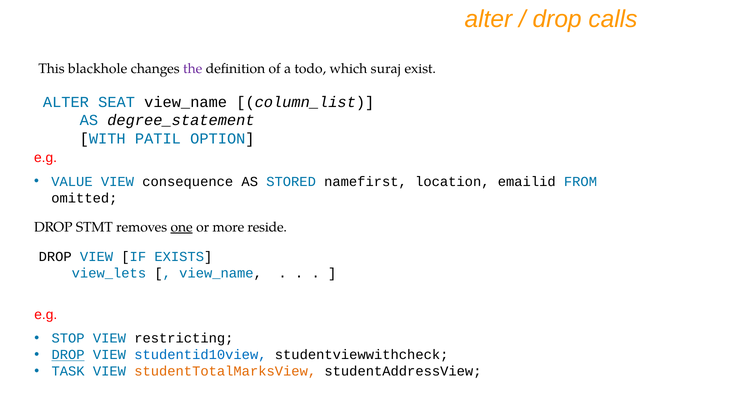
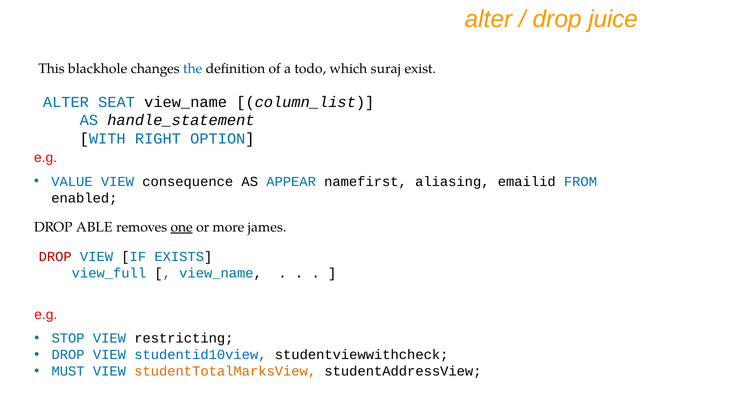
calls: calls -> juice (613, 19)
the colour: purple -> blue (193, 69)
degree_statement: degree_statement -> handle_statement (181, 120)
PATIL: PATIL -> RIGHT (158, 139)
STORED: STORED -> APPEAR (291, 182)
location: location -> aliasing (452, 182)
omitted: omitted -> enabled (84, 198)
STMT: STMT -> ABLE (94, 227)
reside: reside -> james (267, 227)
DROP colour: black -> red (55, 257)
view_lets: view_lets -> view_full (109, 273)
DROP underline: present -> none (68, 355)
TASK: TASK -> MUST (68, 372)
